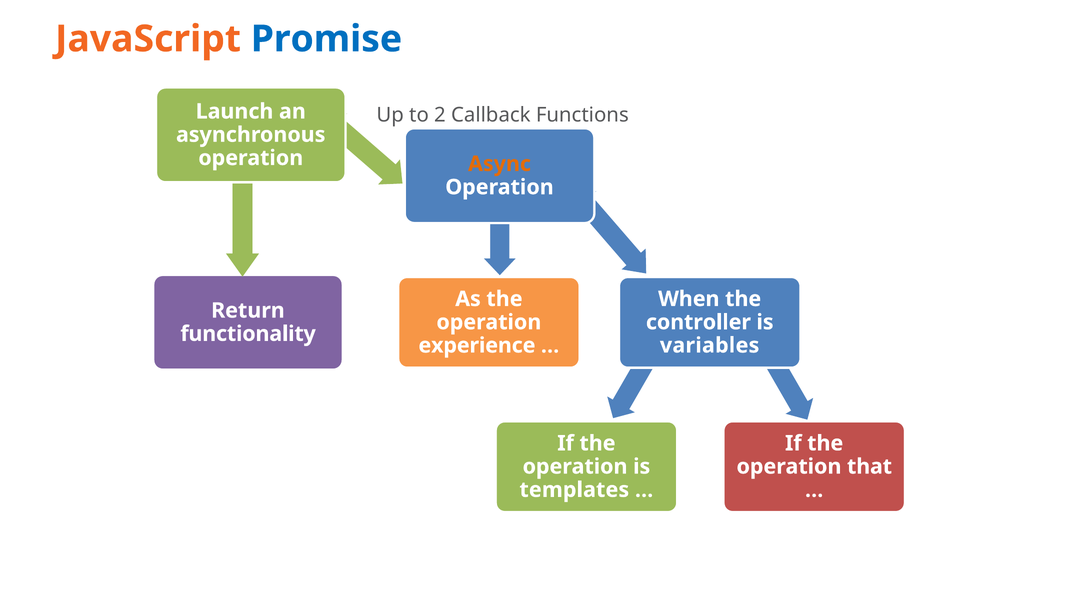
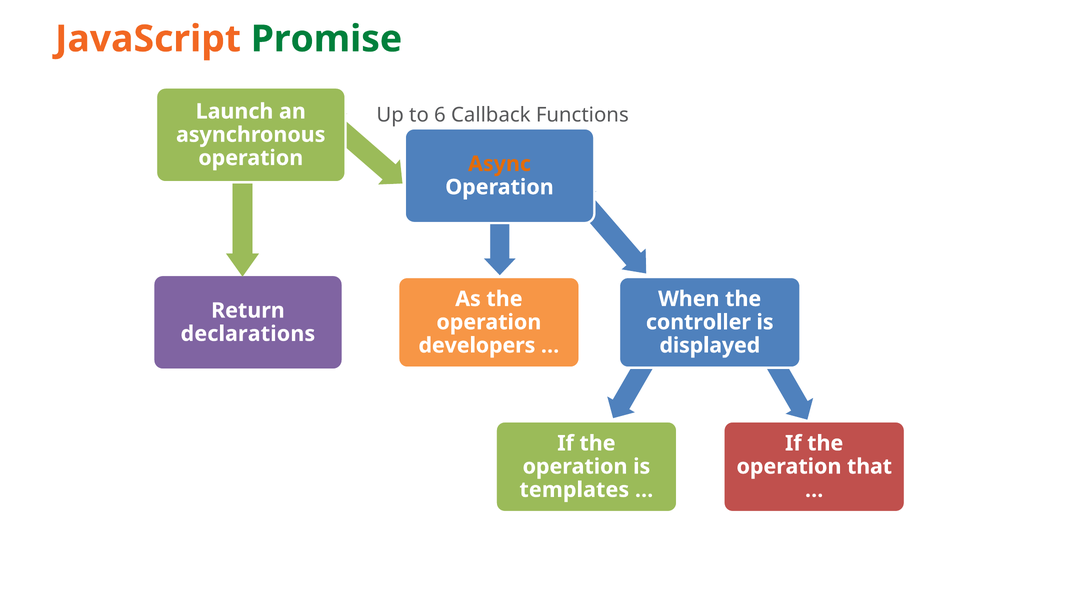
Promise colour: blue -> green (326, 39)
2: 2 -> 6 (440, 115)
functionality: functionality -> declarations (248, 334)
experience: experience -> developers (477, 345)
variables: variables -> displayed (710, 345)
